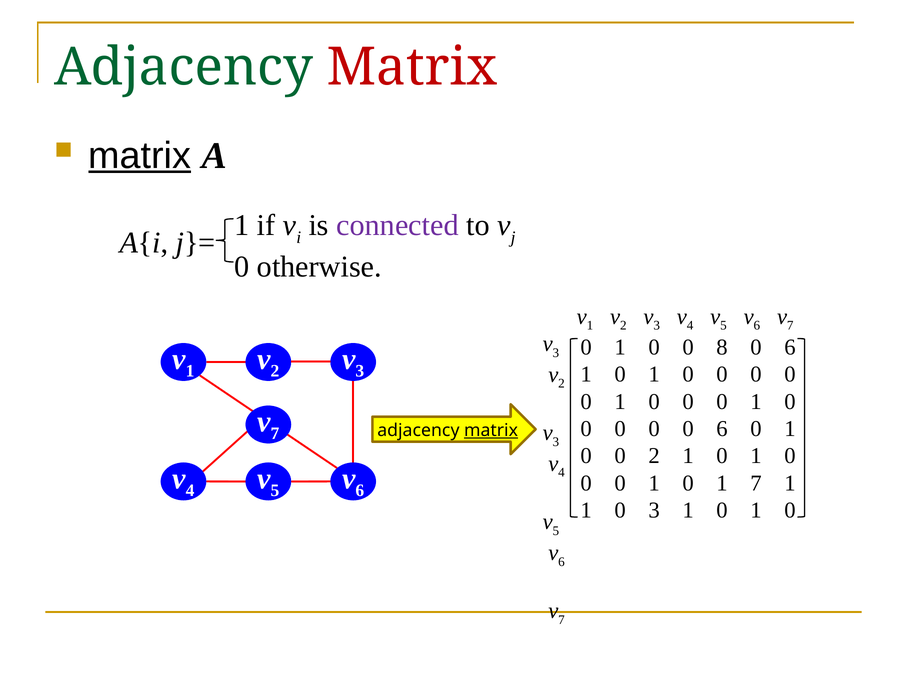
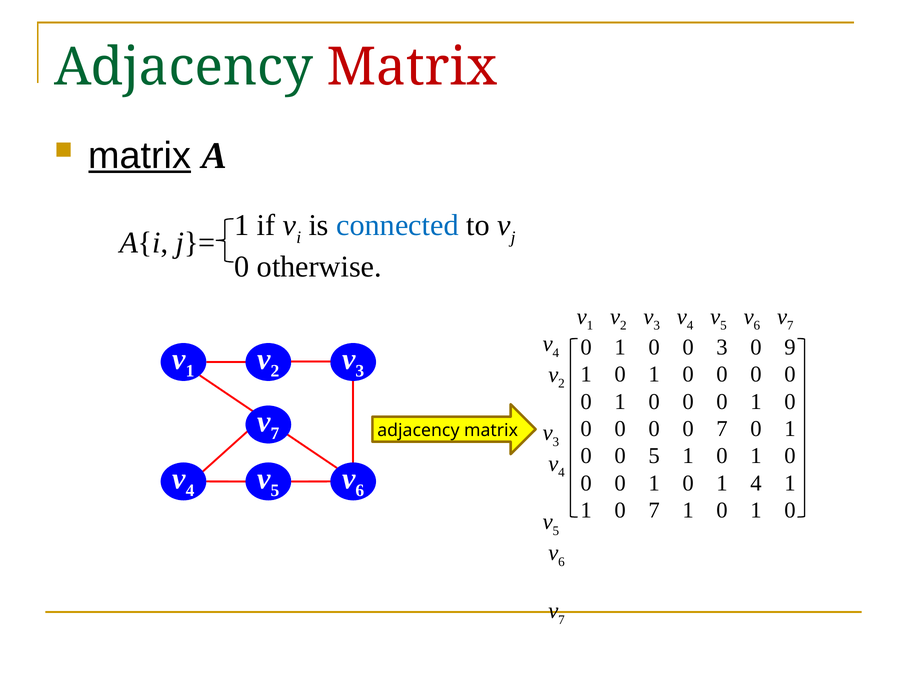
connected colour: purple -> blue (397, 226)
3: 3 -> 4 (556, 353)
0 8: 8 -> 3 (722, 347)
6: 6 -> 9 (790, 347)
0 0 6: 6 -> 7 (722, 429)
matrix underline: present -> none (491, 431)
0 2: 2 -> 5 (654, 456)
1 7: 7 -> 4 (756, 483)
1 0 3: 3 -> 7 (654, 511)
